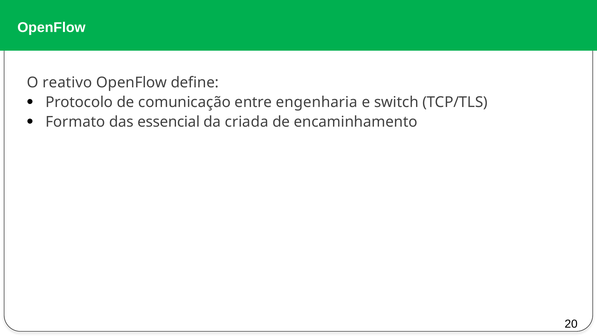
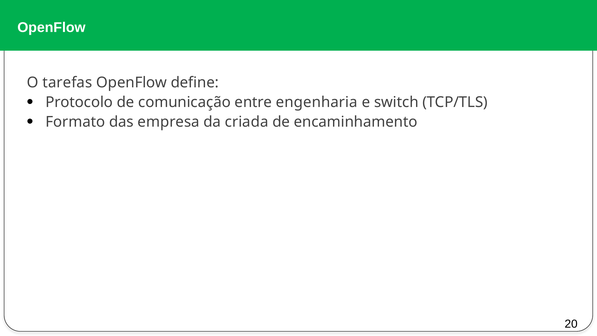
reativo: reativo -> tarefas (67, 83)
essencial: essencial -> empresa (169, 122)
